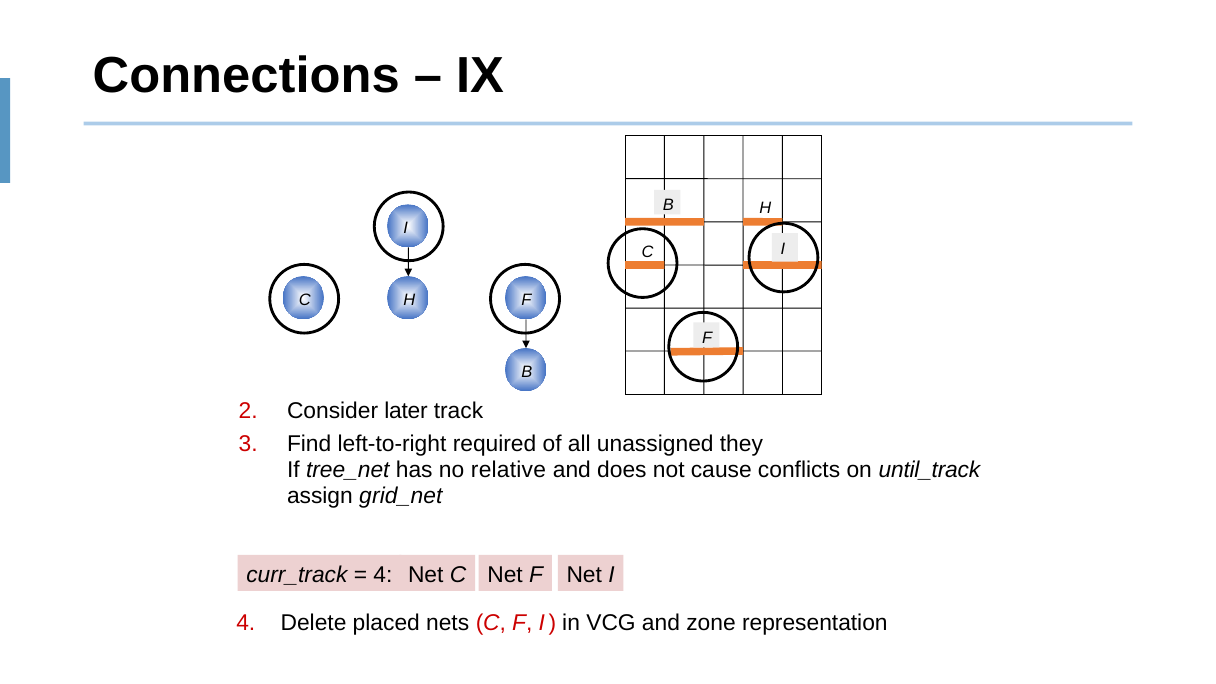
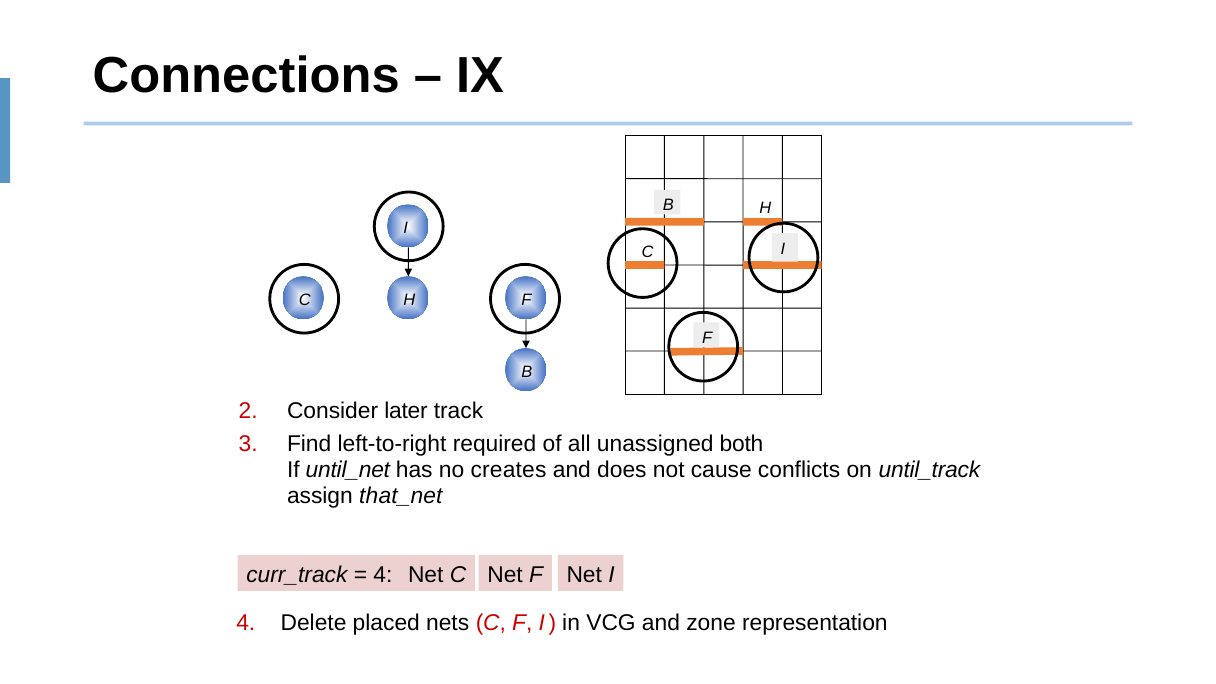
they: they -> both (742, 444)
tree_net: tree_net -> until_net (348, 470)
relative: relative -> creates (508, 470)
grid_net: grid_net -> that_net (401, 496)
